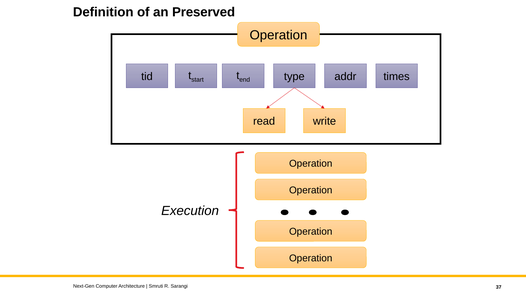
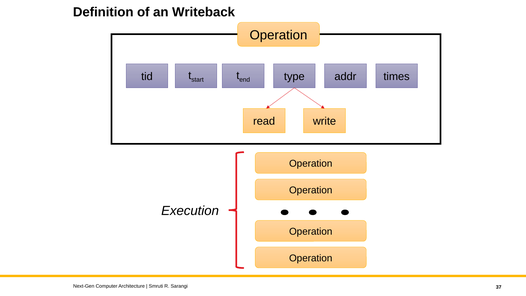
Preserved: Preserved -> Writeback (204, 12)
